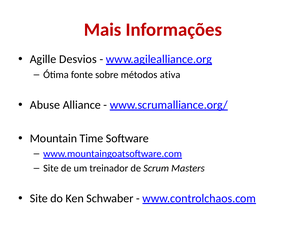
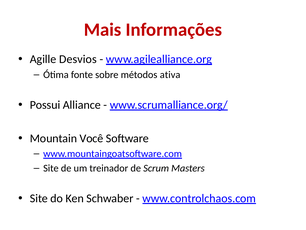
Abuse: Abuse -> Possui (45, 105)
Time: Time -> Você (91, 138)
